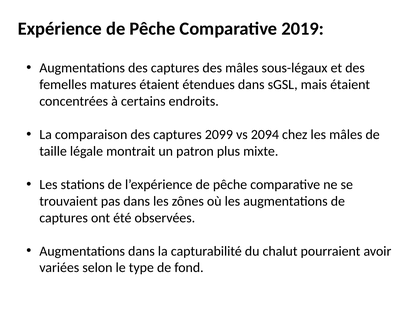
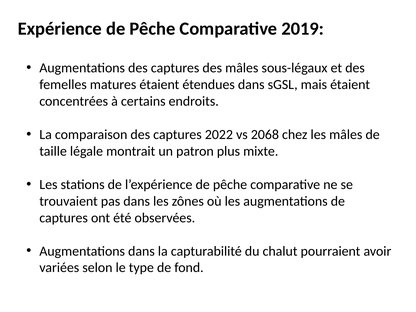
2099: 2099 -> 2022 (219, 135)
2094: 2094 -> 2068 (265, 135)
